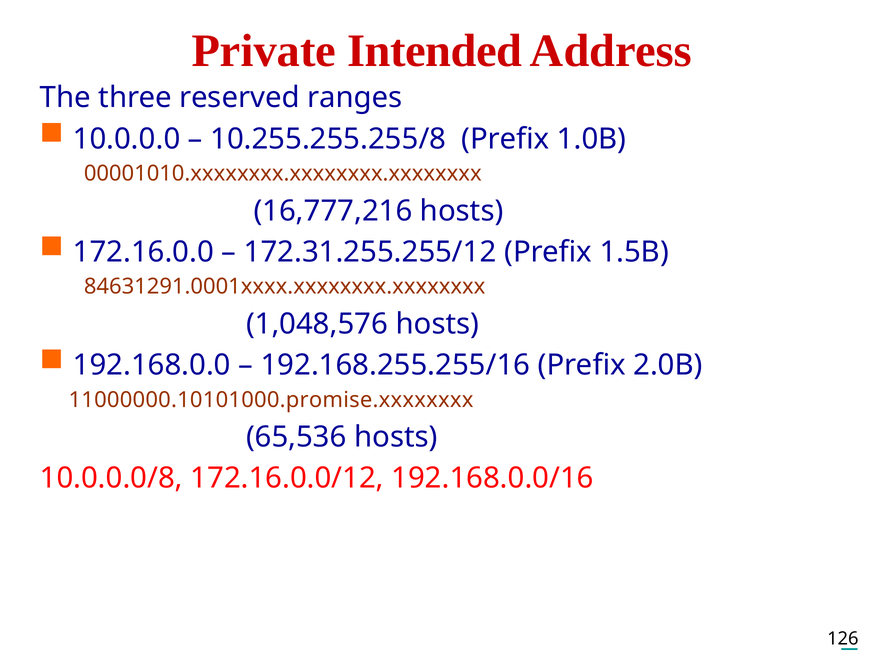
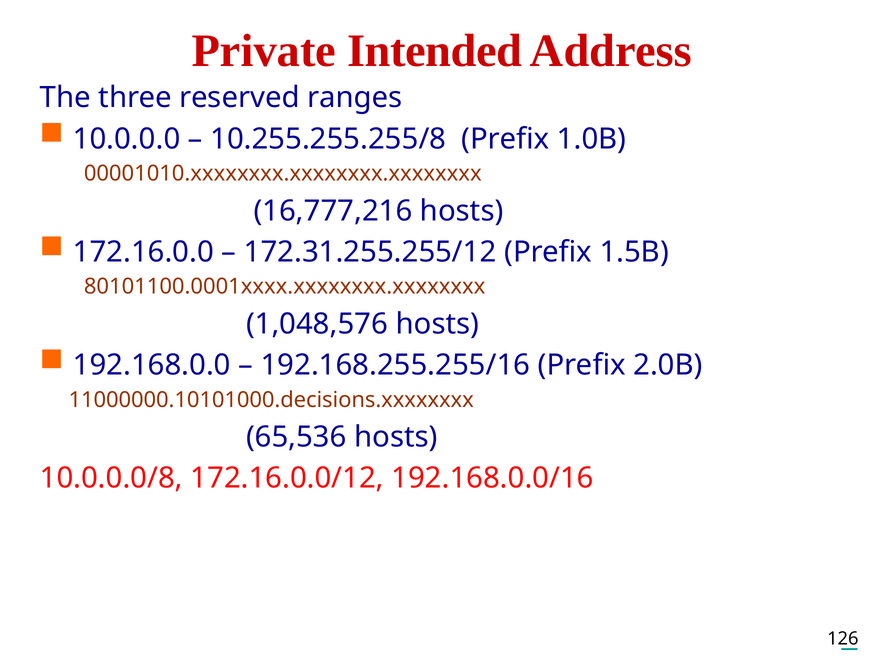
84631291.0001xxxx.xxxxxxxx.xxxxxxxx: 84631291.0001xxxx.xxxxxxxx.xxxxxxxx -> 80101100.0001xxxx.xxxxxxxx.xxxxxxxx (285, 287)
11000000.10101000.promise.xxxxxxxx: 11000000.10101000.promise.xxxxxxxx -> 11000000.10101000.decisions.xxxxxxxx (271, 400)
